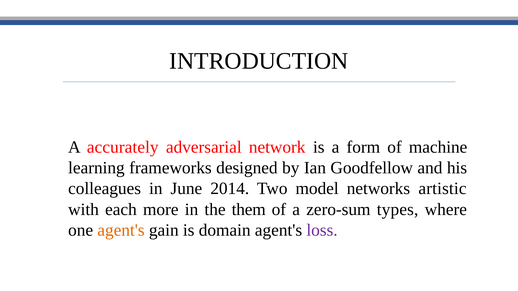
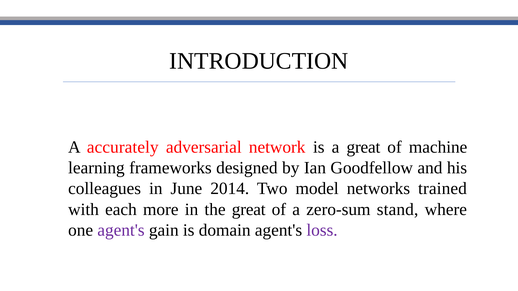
a form: form -> great (363, 147)
artistic: artistic -> trained (442, 189)
the them: them -> great (249, 210)
types: types -> stand (398, 210)
agent's colour: orange -> purple (121, 230)
